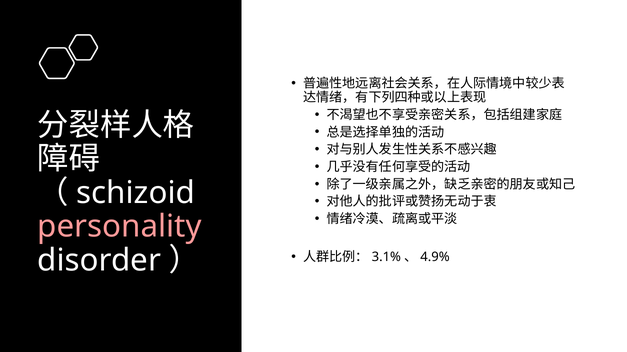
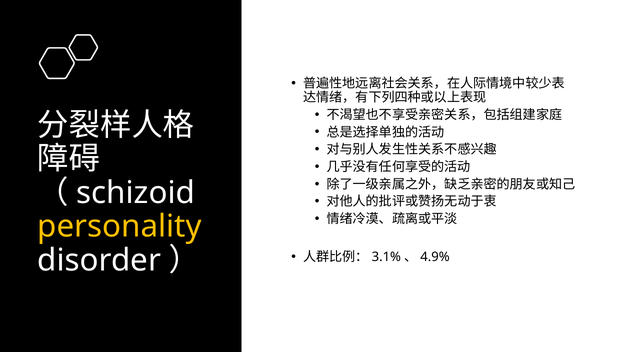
personality colour: pink -> yellow (120, 227)
